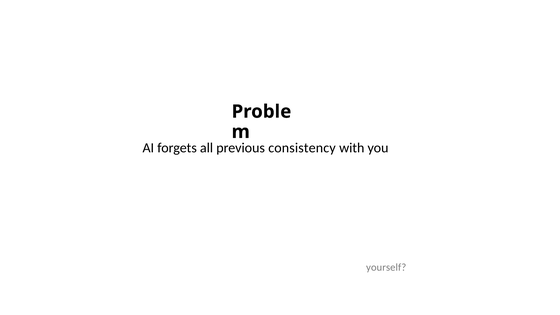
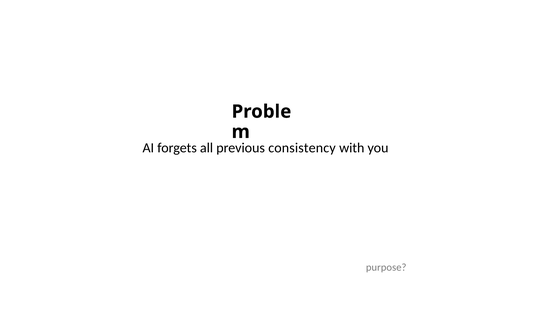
yourself: yourself -> purpose (386, 267)
